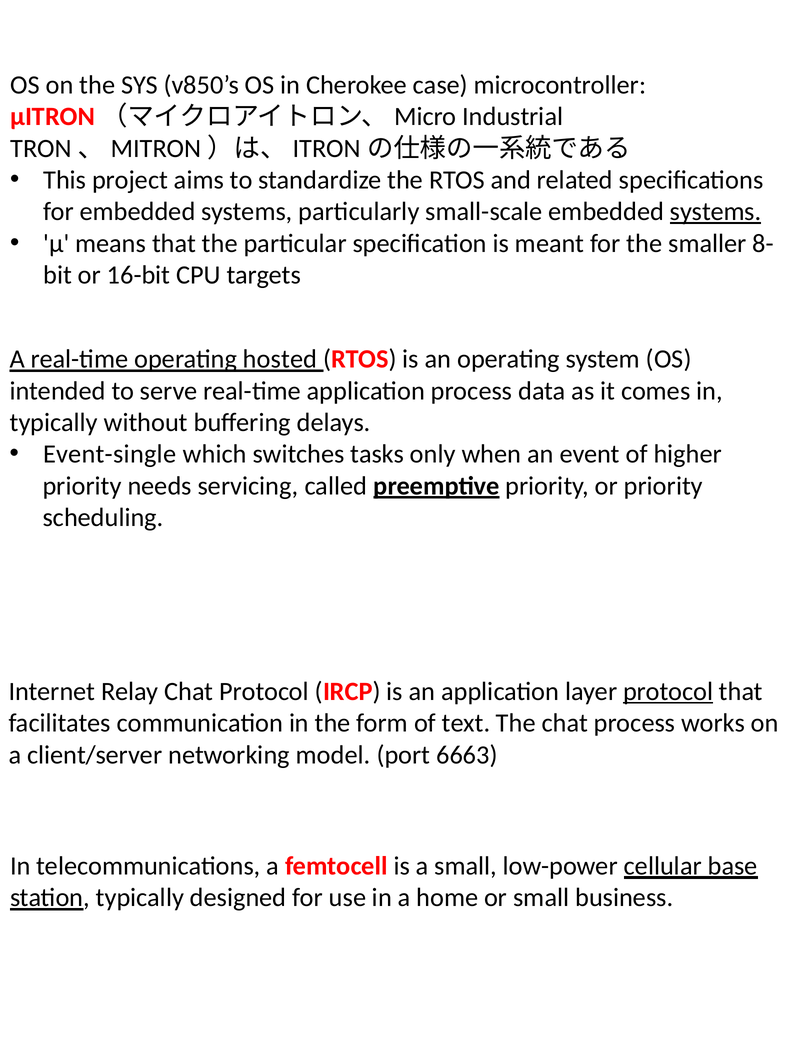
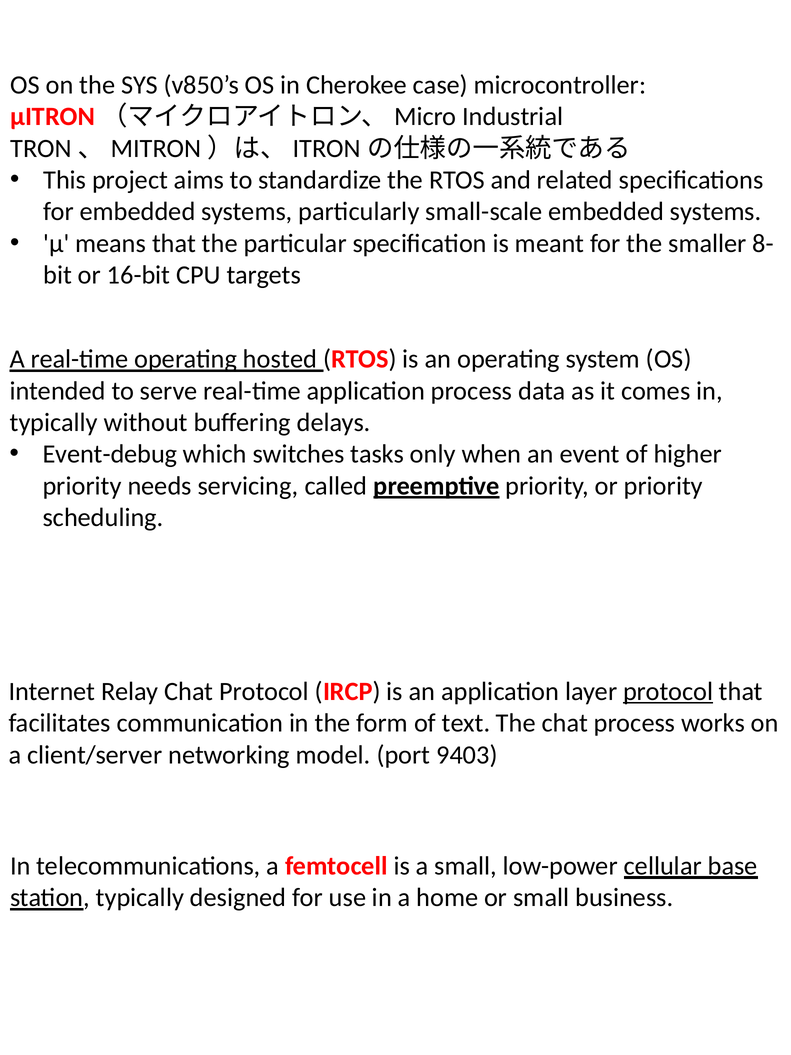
systems underline: present -> none (716, 212)
Event-single: Event-single -> Event-debug (110, 454)
6663: 6663 -> 9403 (467, 755)
